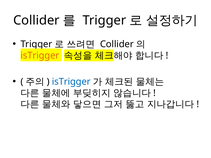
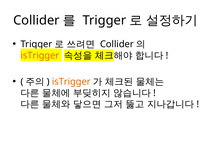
isTrigger colour: blue -> orange (71, 82)
